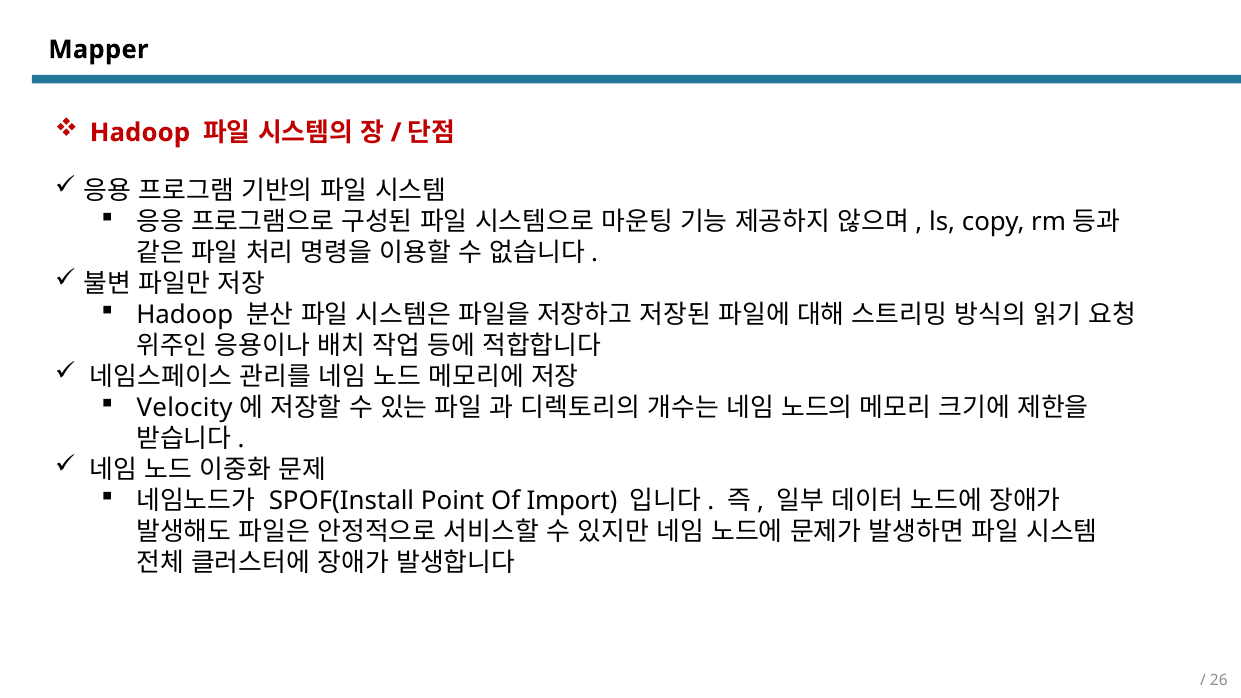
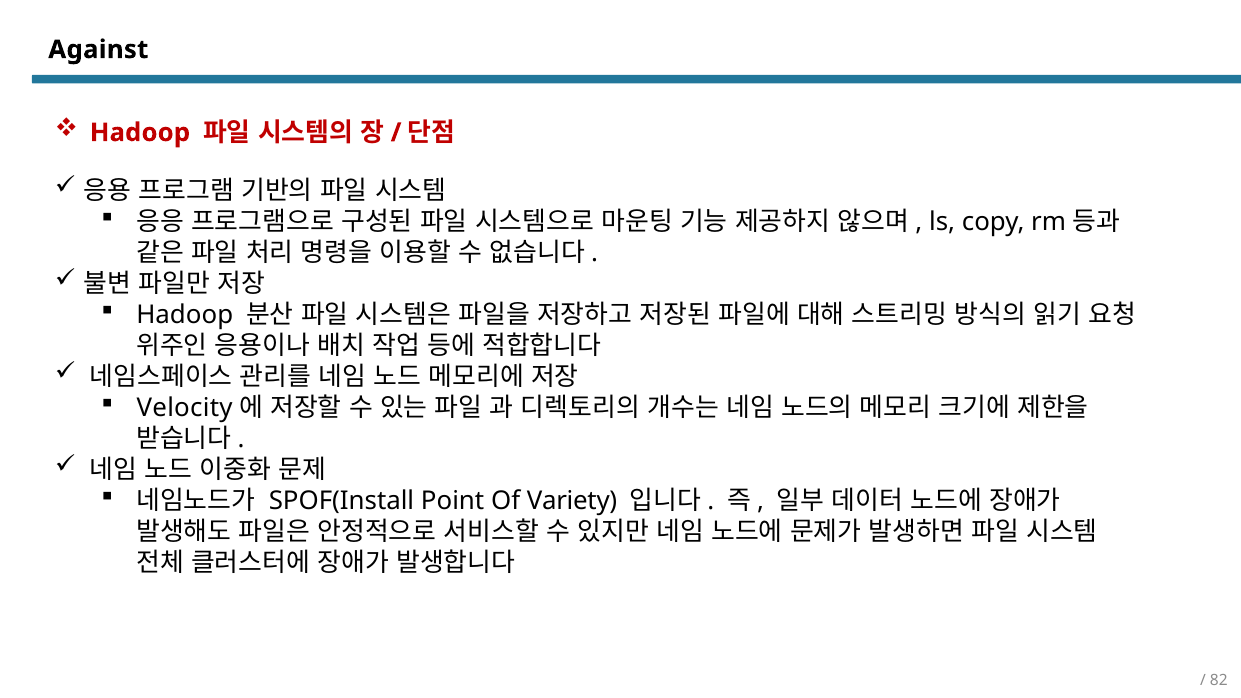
Mapper: Mapper -> Against (98, 50)
Import: Import -> Variety (572, 501)
26: 26 -> 82 (1219, 680)
